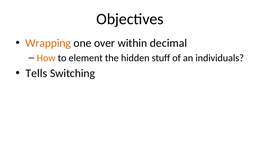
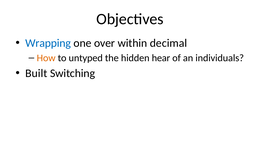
Wrapping colour: orange -> blue (48, 43)
element: element -> untyped (86, 58)
stuff: stuff -> hear (161, 58)
Tells: Tells -> Built (36, 74)
